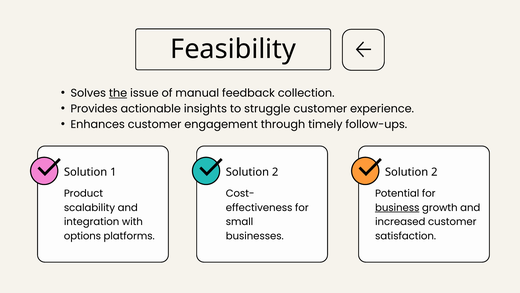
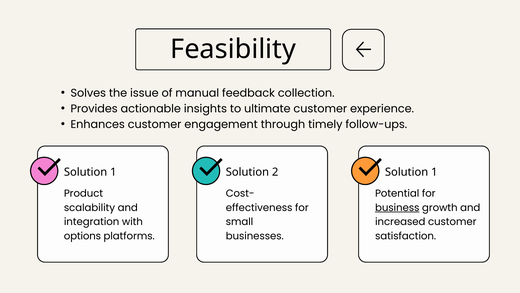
the underline: present -> none (118, 93)
struggle: struggle -> ultimate (267, 109)
2 Solution 2: 2 -> 1 (434, 172)
